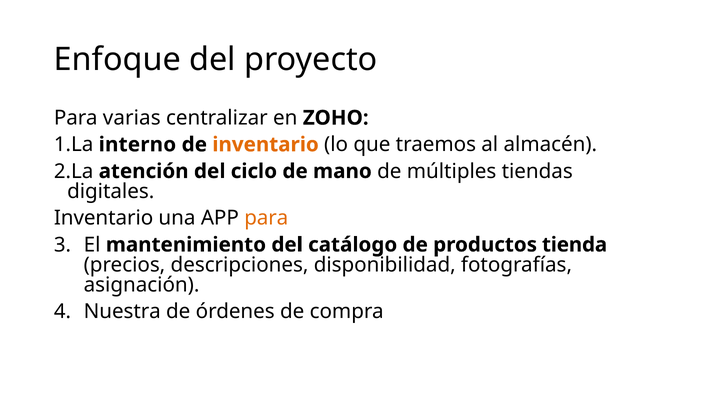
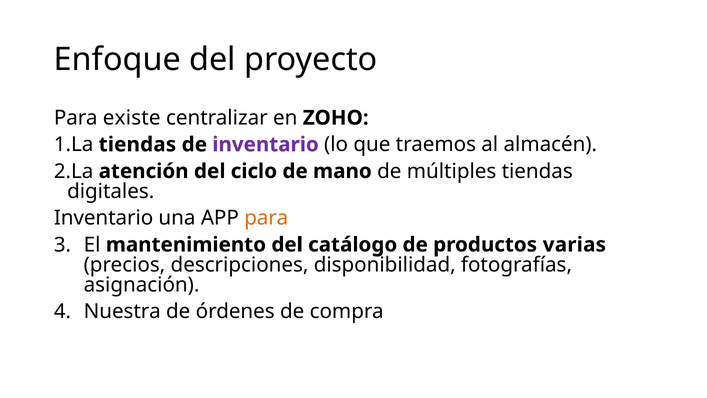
varias: varias -> existe (132, 118)
interno: interno -> tiendas (137, 144)
inventario colour: orange -> purple (266, 144)
tienda: tienda -> varias (574, 245)
